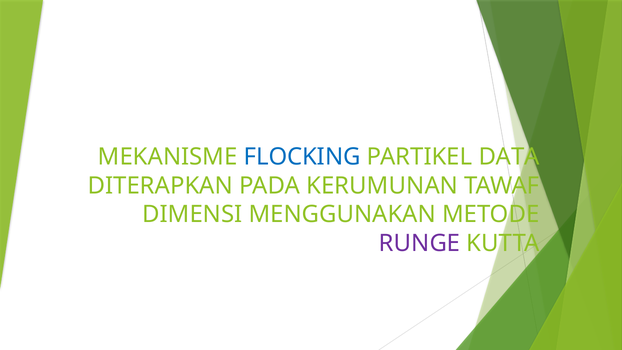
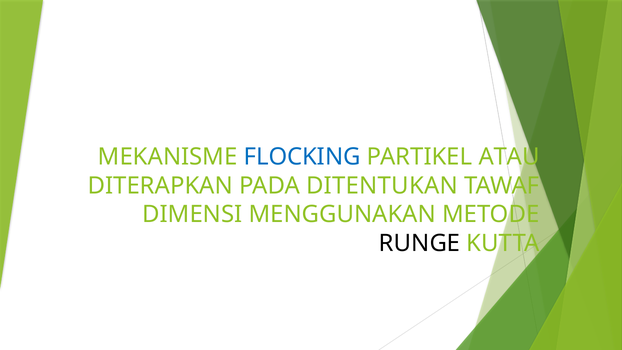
DATA: DATA -> ATAU (509, 157)
KERUMUNAN: KERUMUNAN -> DITENTUKAN (382, 186)
RUNGE colour: purple -> black (420, 243)
